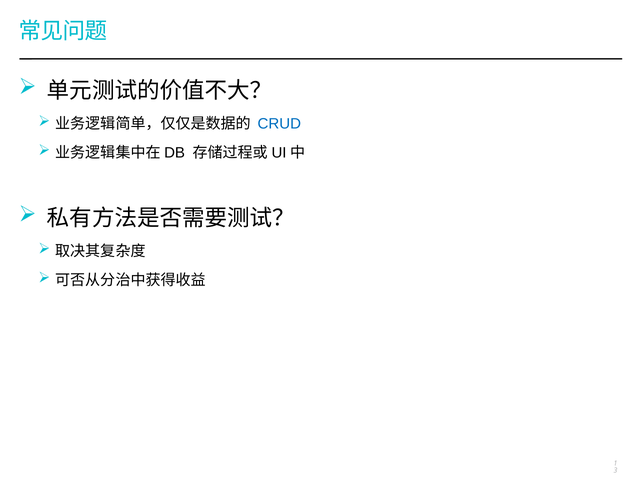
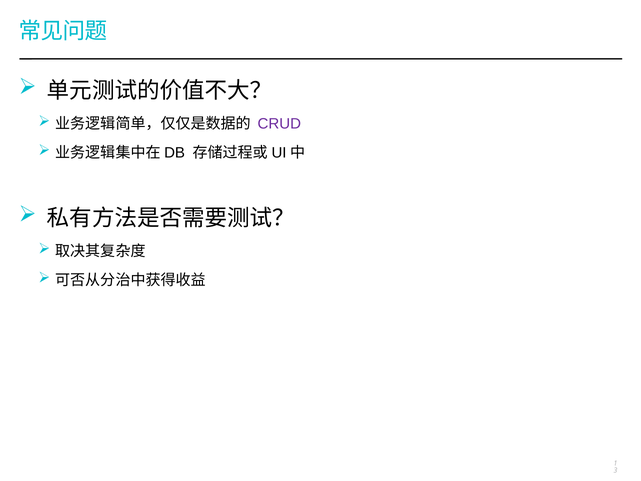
CRUD colour: blue -> purple (279, 124)
